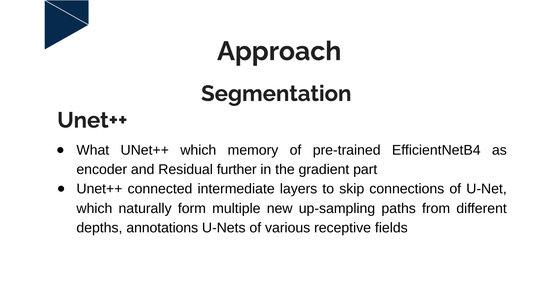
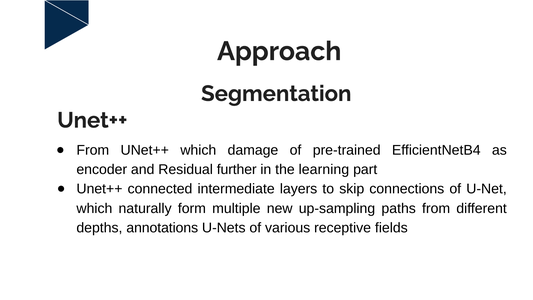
What: What -> From (93, 150)
memory: memory -> damage (253, 150)
gradient: gradient -> learning (324, 170)
